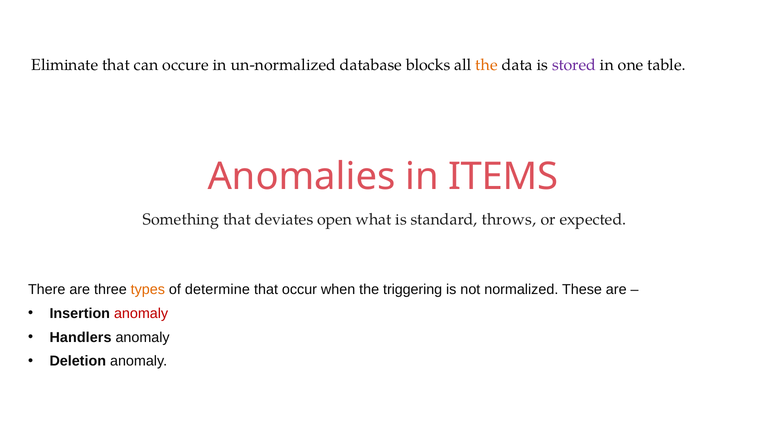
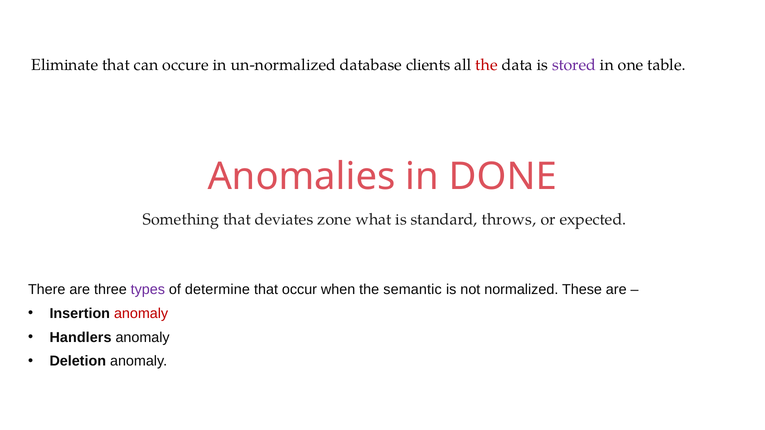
blocks: blocks -> clients (428, 65)
the colour: orange -> red (487, 65)
ITEMS: ITEMS -> DONE (503, 177)
open: open -> zone (334, 220)
types colour: orange -> purple (148, 290)
triggering: triggering -> semantic (413, 290)
